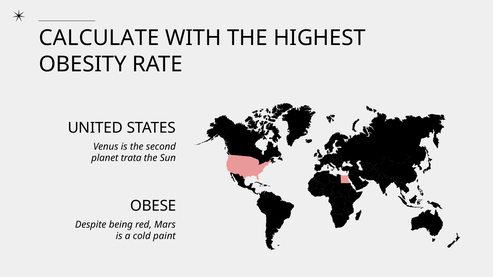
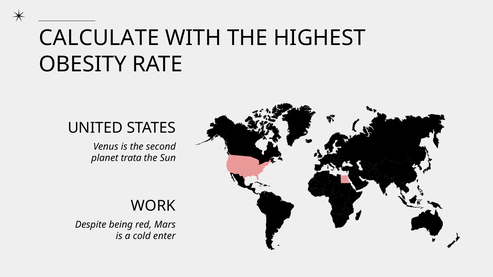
OBESE: OBESE -> WORK (153, 206)
paint: paint -> enter (164, 236)
